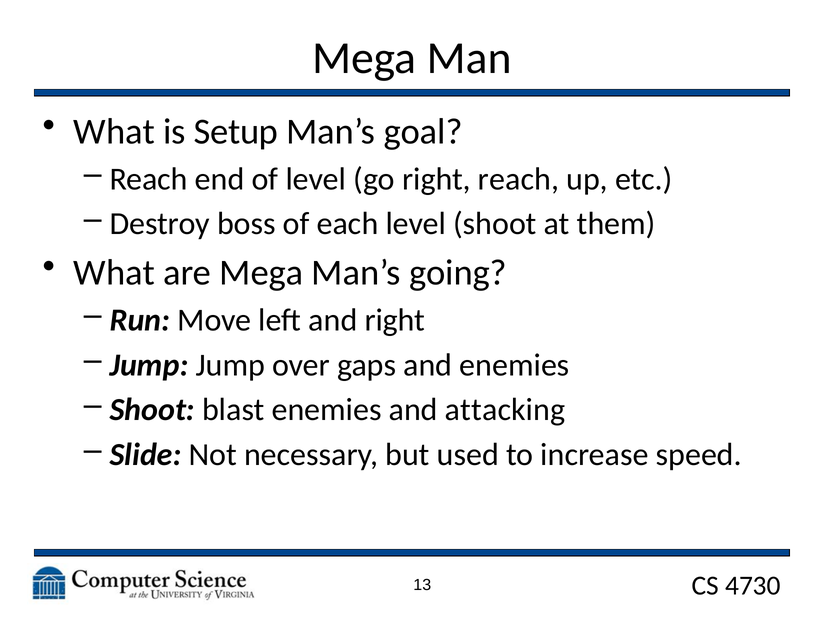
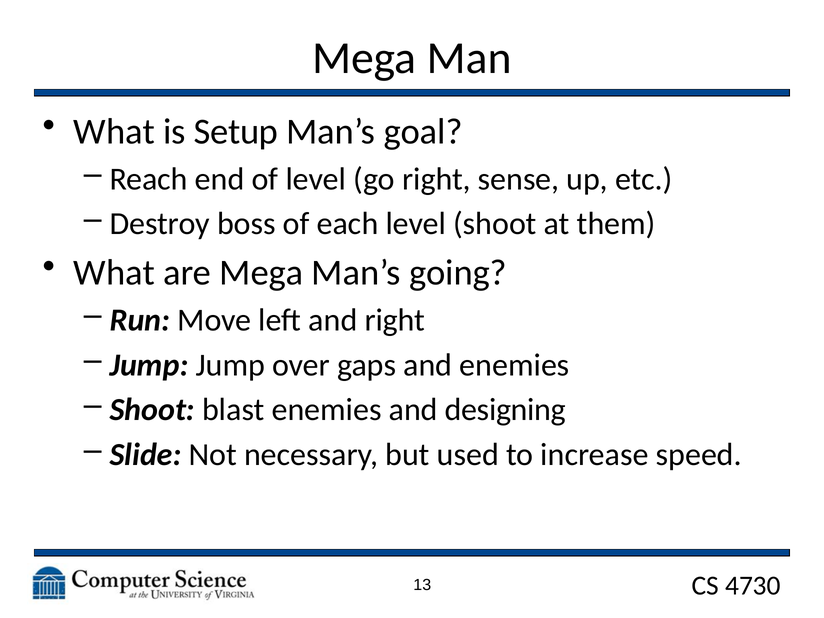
right reach: reach -> sense (519, 179)
attacking: attacking -> designing (505, 410)
